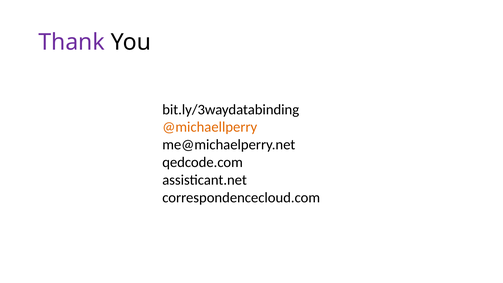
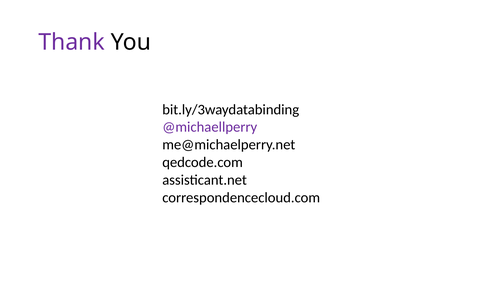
@michaellperry colour: orange -> purple (210, 127)
